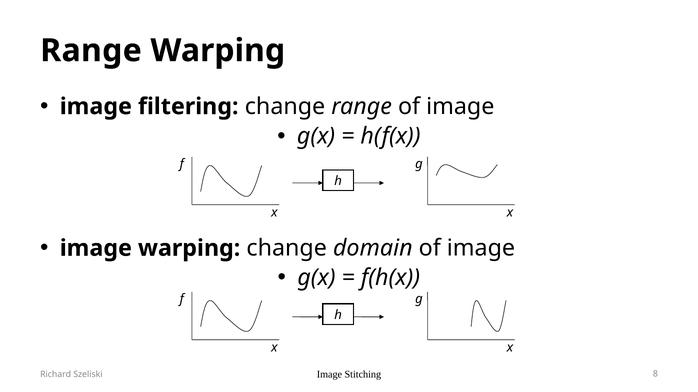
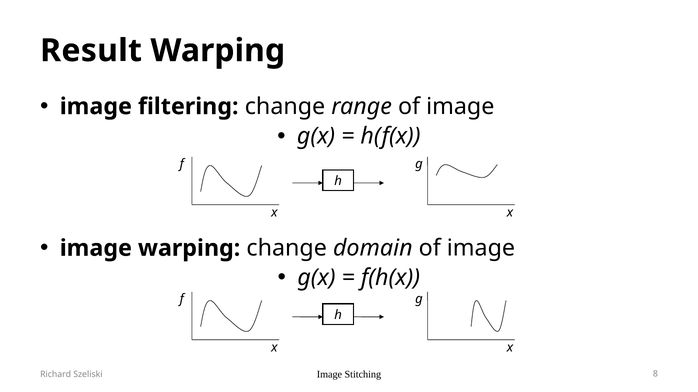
Range: Range -> Result (91, 51)
